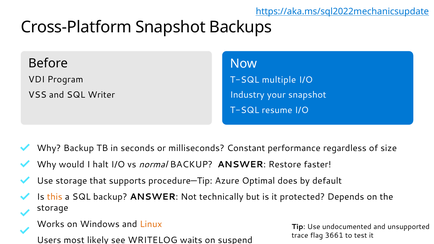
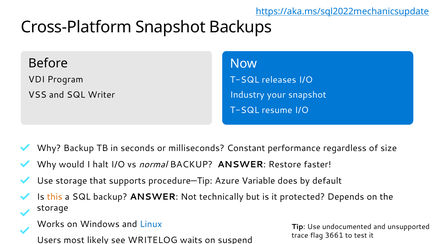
multiple: multiple -> releases (279, 80)
Optimal: Optimal -> Variable (258, 181)
Linux colour: orange -> blue (151, 224)
